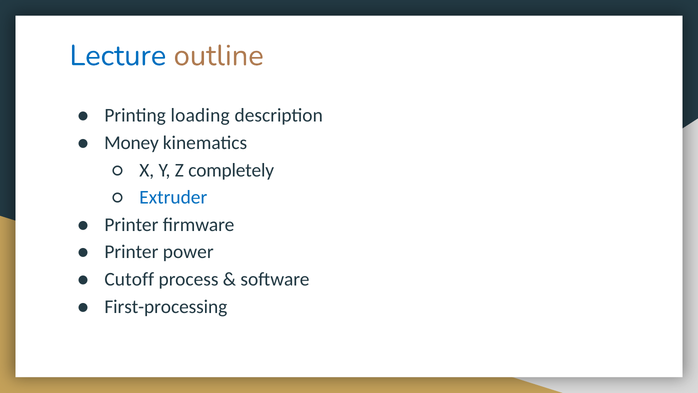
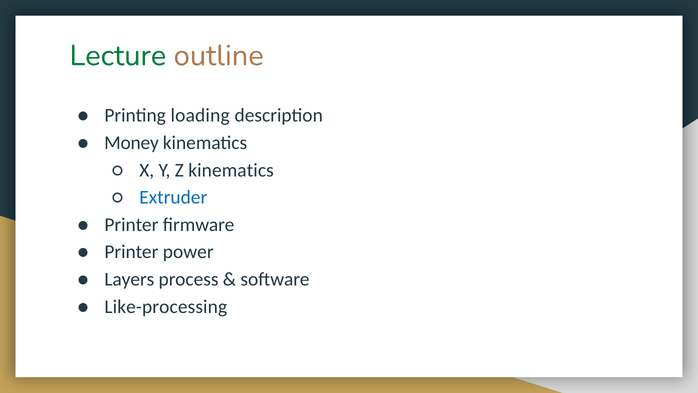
Lecture colour: blue -> green (118, 56)
Z completely: completely -> kinematics (231, 170)
Cutoff: Cutoff -> Layers (129, 279)
First-processing: First-processing -> Like-processing (166, 306)
